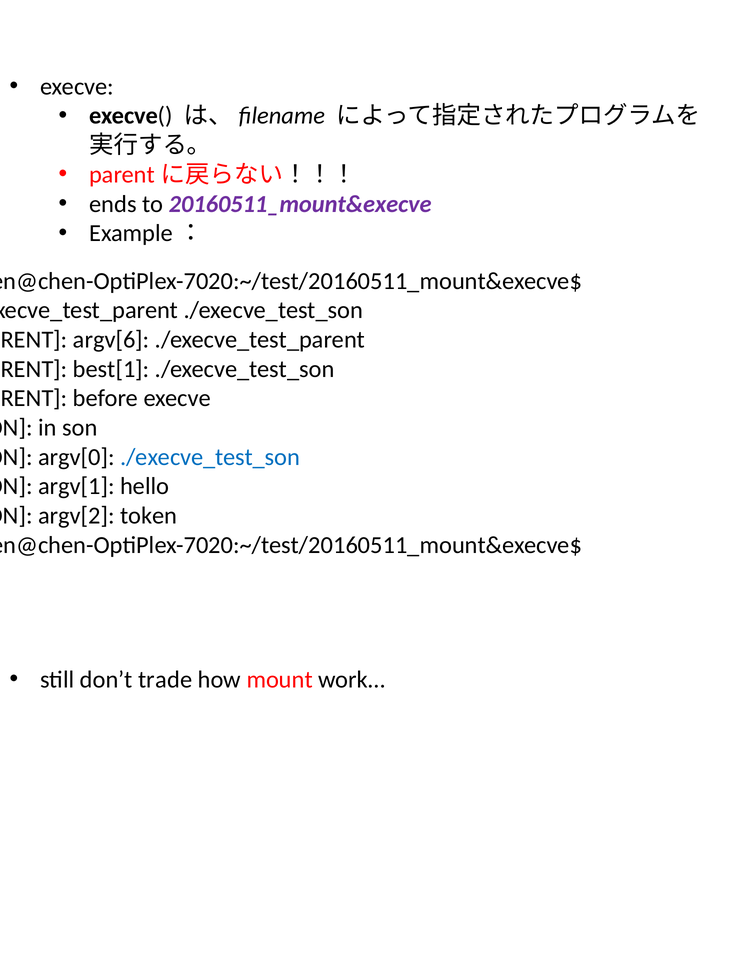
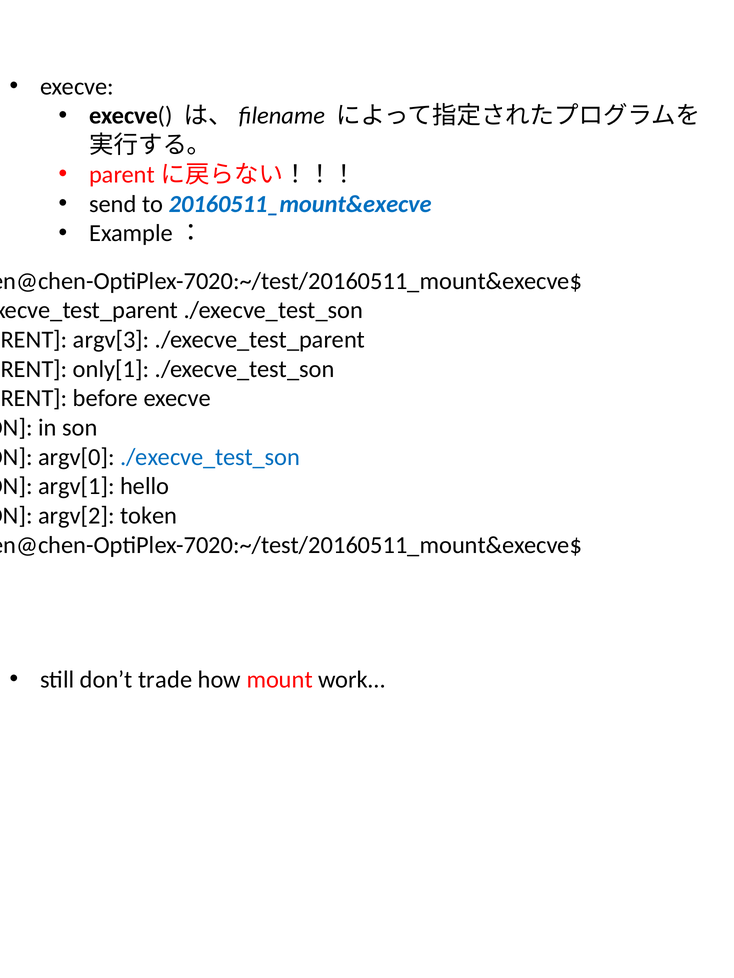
ends: ends -> send (113, 204)
20160511_mount&execve colour: purple -> blue (300, 204)
argv[6: argv[6 -> argv[3 (111, 340)
best[1: best[1 -> only[1 (111, 369)
